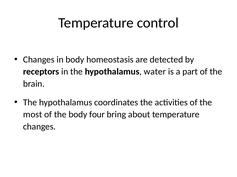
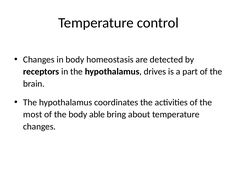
water: water -> drives (155, 72)
four: four -> able (97, 115)
